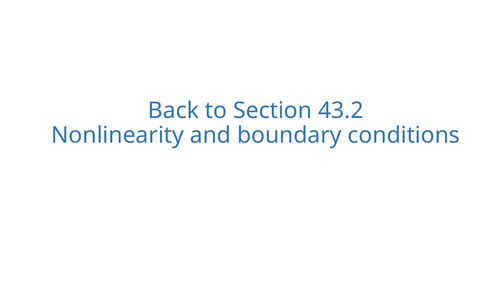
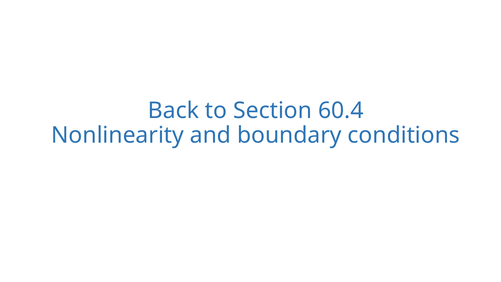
43.2: 43.2 -> 60.4 (341, 110)
